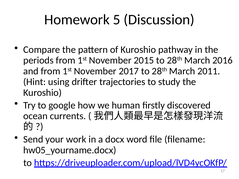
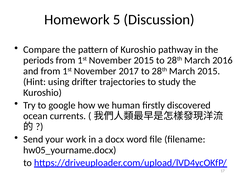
March 2011: 2011 -> 2015 (209, 71)
